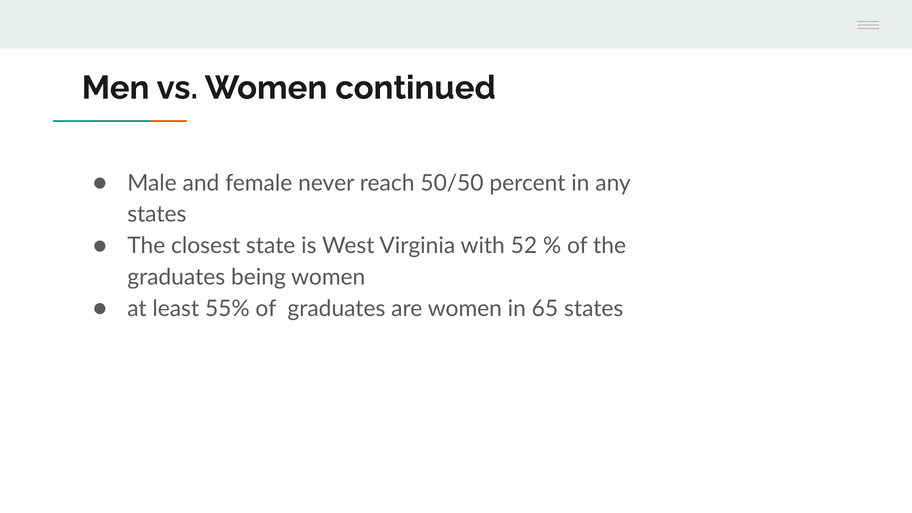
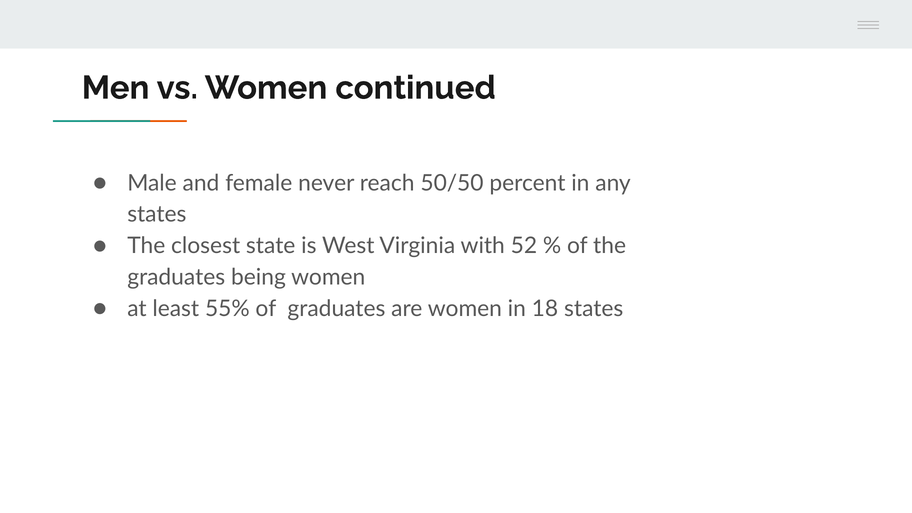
65: 65 -> 18 (545, 309)
